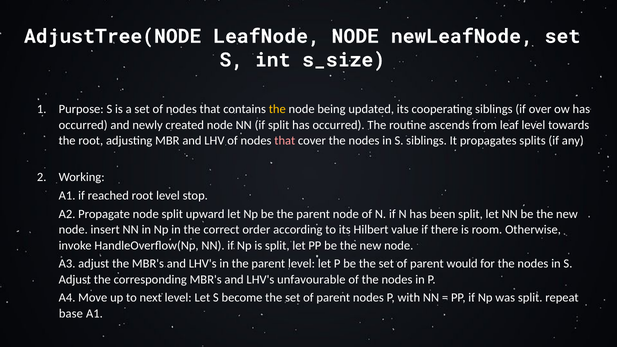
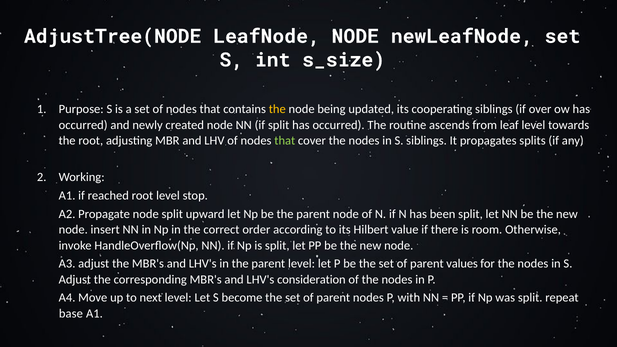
that colour: pink -> light green (285, 141)
would: would -> values (462, 264)
unfavourable: unfavourable -> consideration (311, 279)
